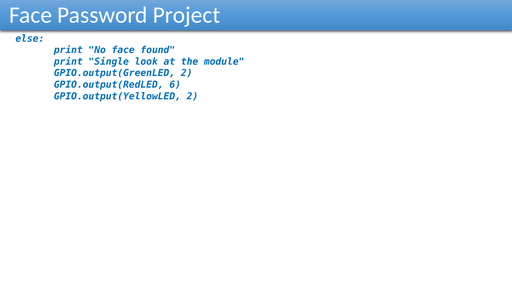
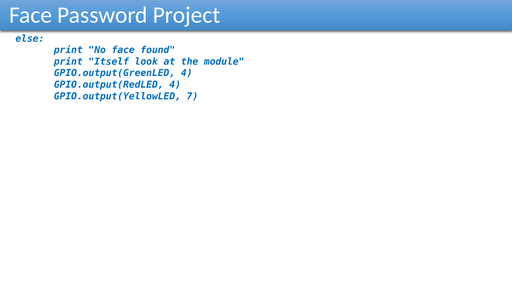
Single: Single -> Itself (109, 62)
GPIO.output(GreenLED 2: 2 -> 4 (187, 73)
GPIO.output(RedLED 6: 6 -> 4 (175, 85)
GPIO.output(YellowLED 2: 2 -> 7 (192, 96)
